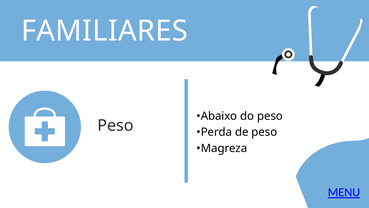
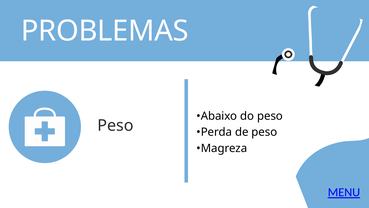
FAMILIARES: FAMILIARES -> PROBLEMAS (105, 31)
